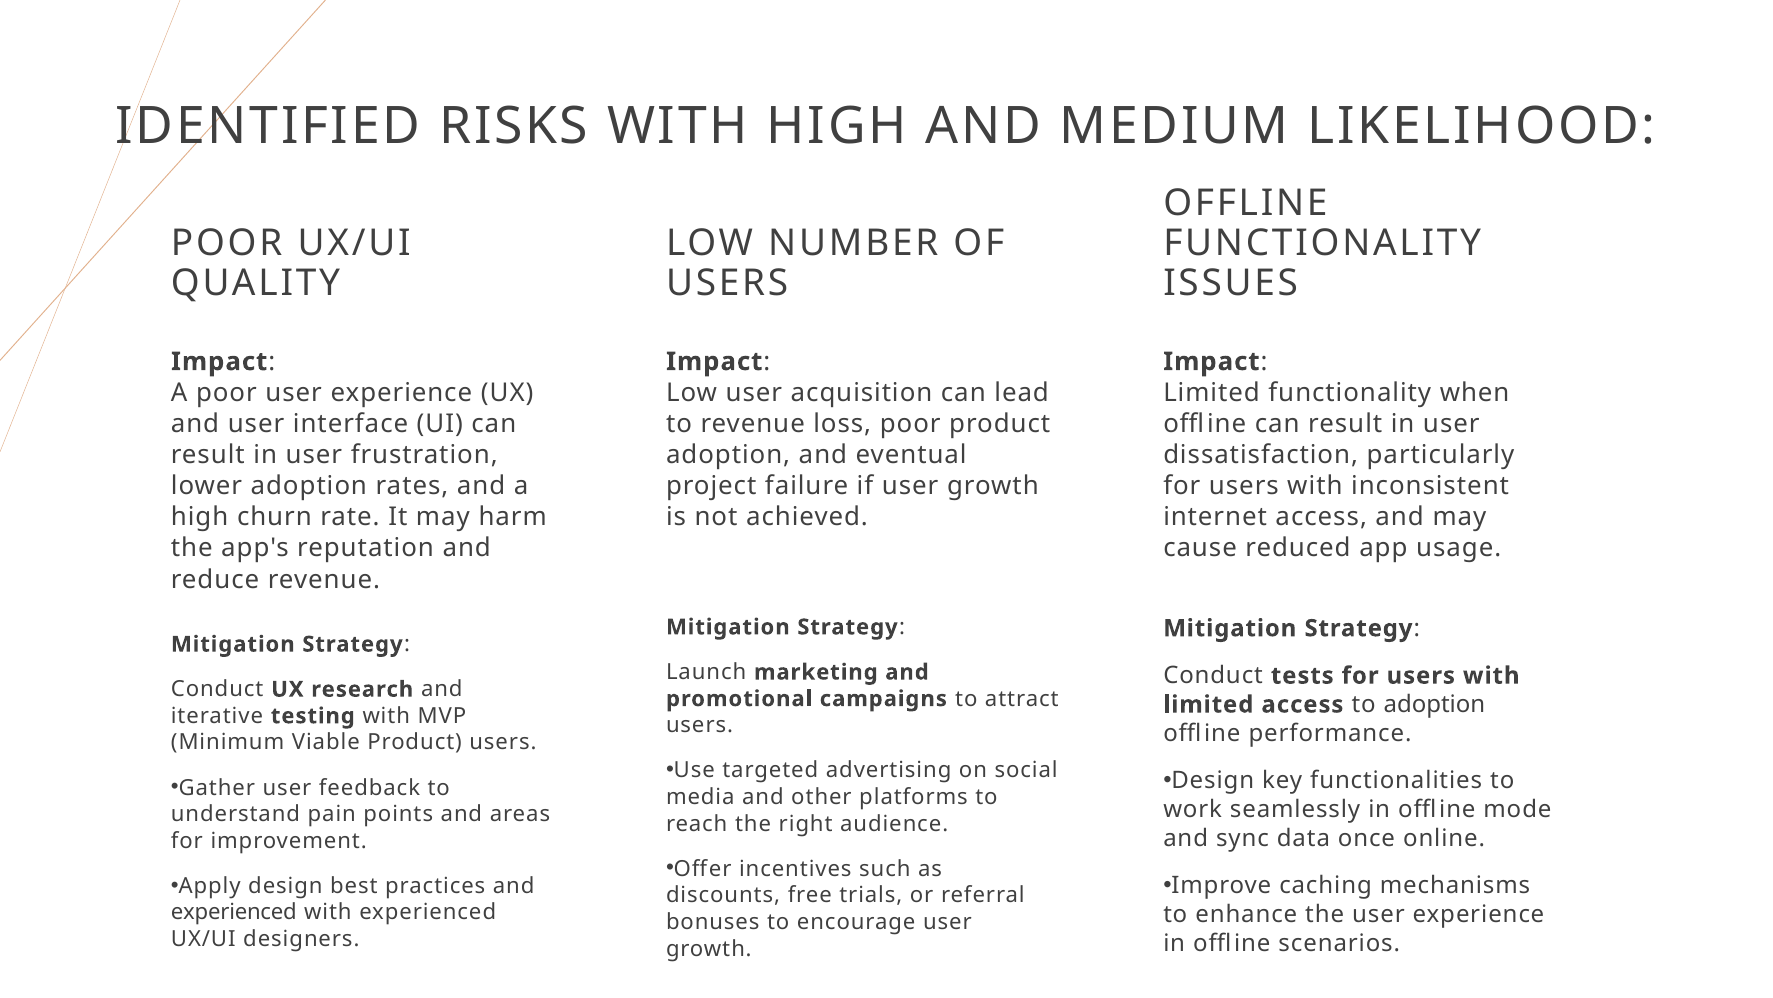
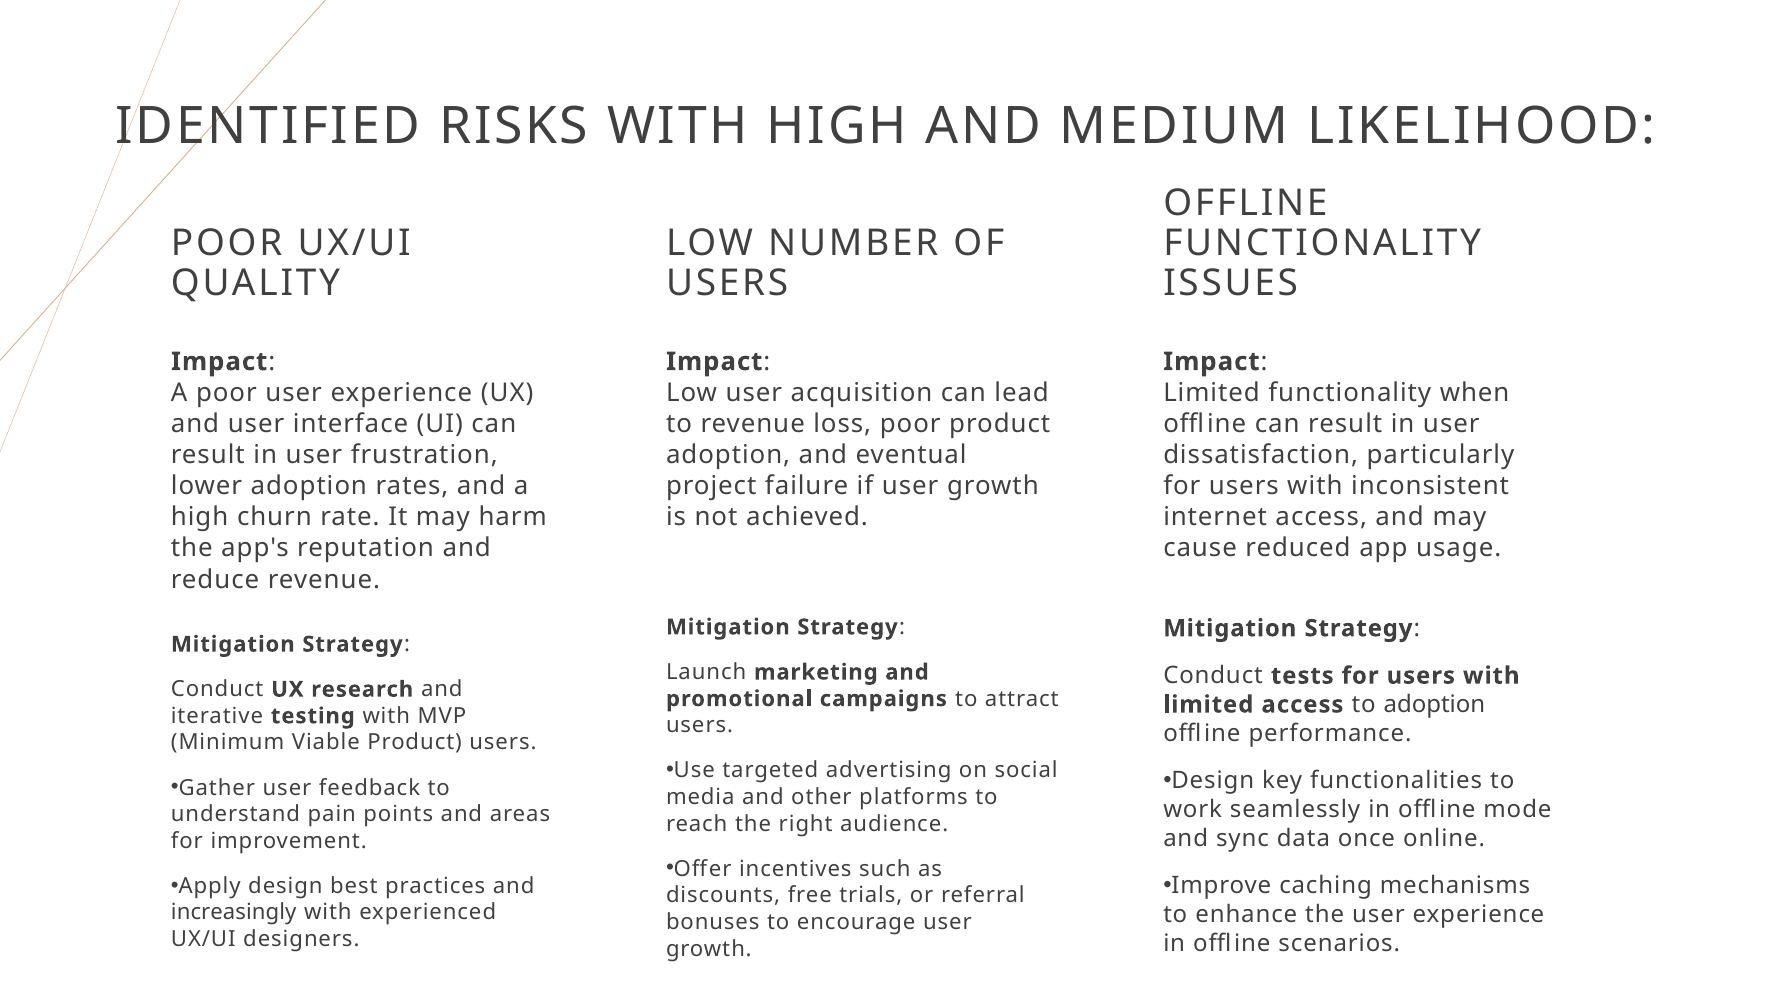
experienced: experienced -> increasingly (234, 912)
